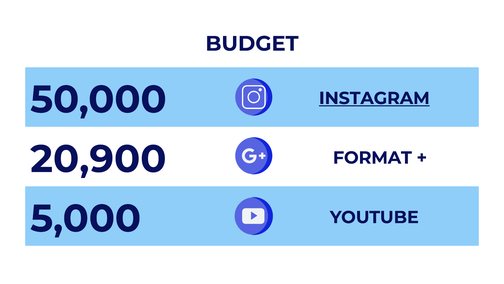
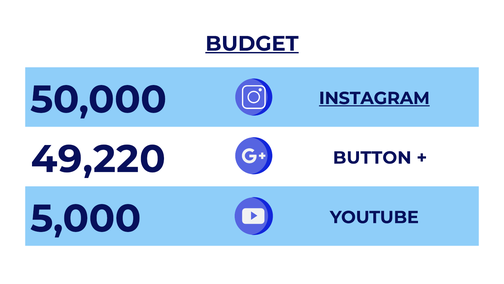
BUDGET underline: none -> present (252, 44)
20,900: 20,900 -> 49,220 (98, 159)
FORMAT: FORMAT -> BUTTON (372, 158)
